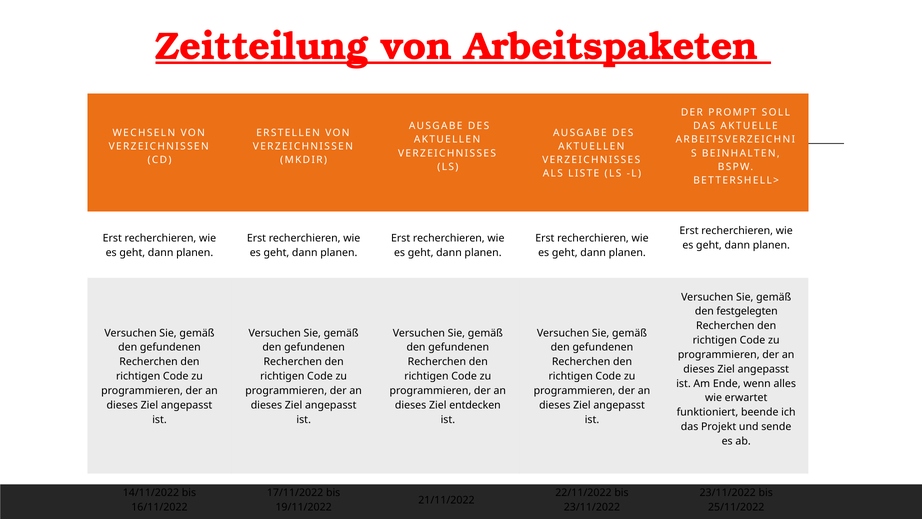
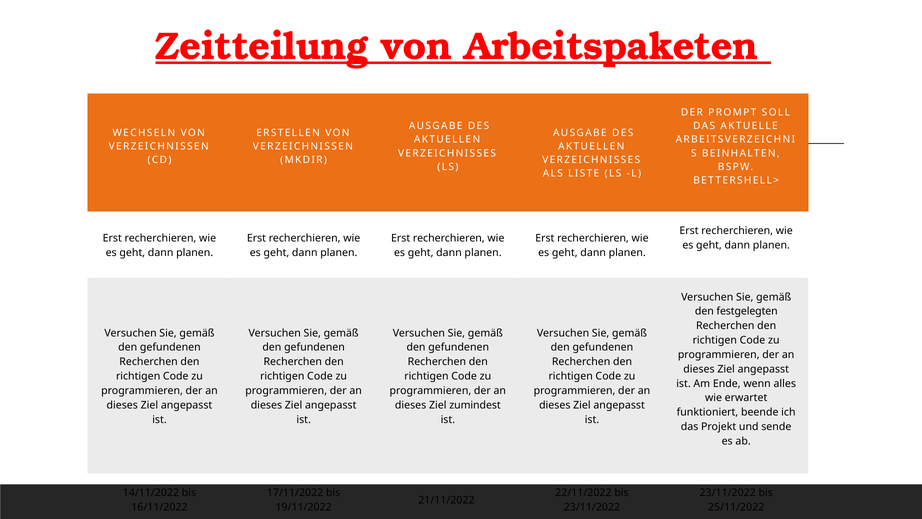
entdecken: entdecken -> zumindest (475, 405)
